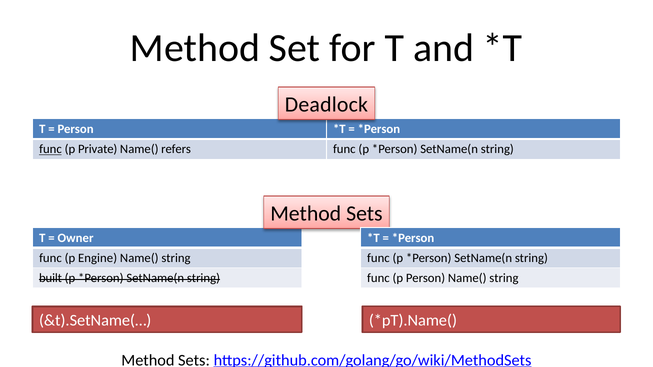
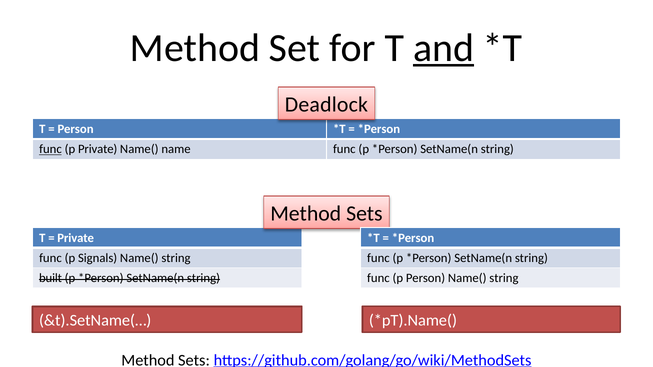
and underline: none -> present (444, 48)
refers: refers -> name (176, 149)
Owner: Owner -> Private (76, 238)
Engine: Engine -> Signals (98, 258)
